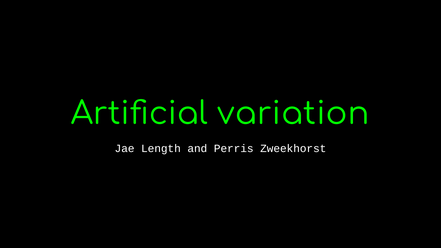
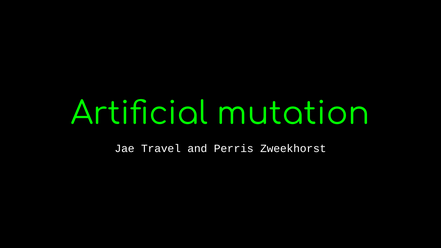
variation: variation -> mutation (293, 114)
Length: Length -> Travel (161, 148)
